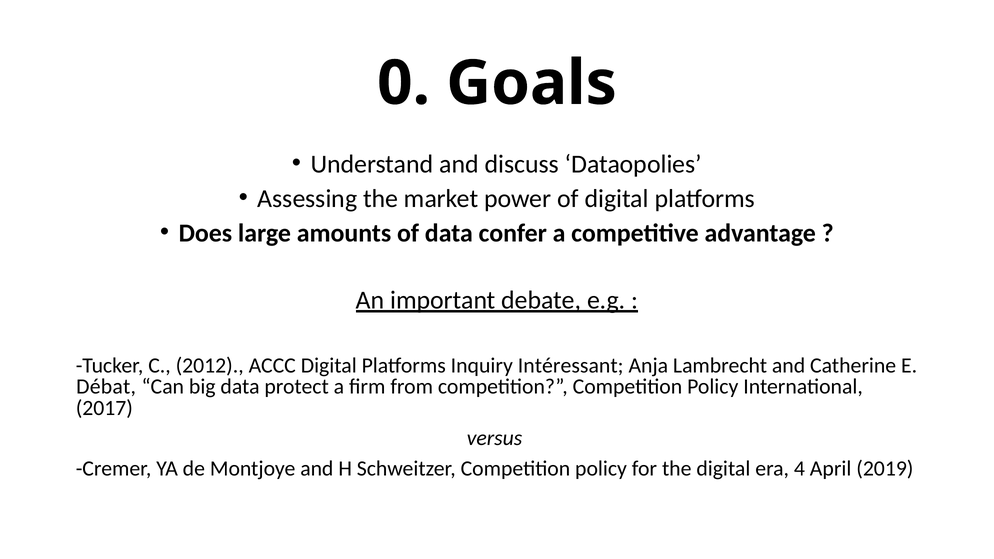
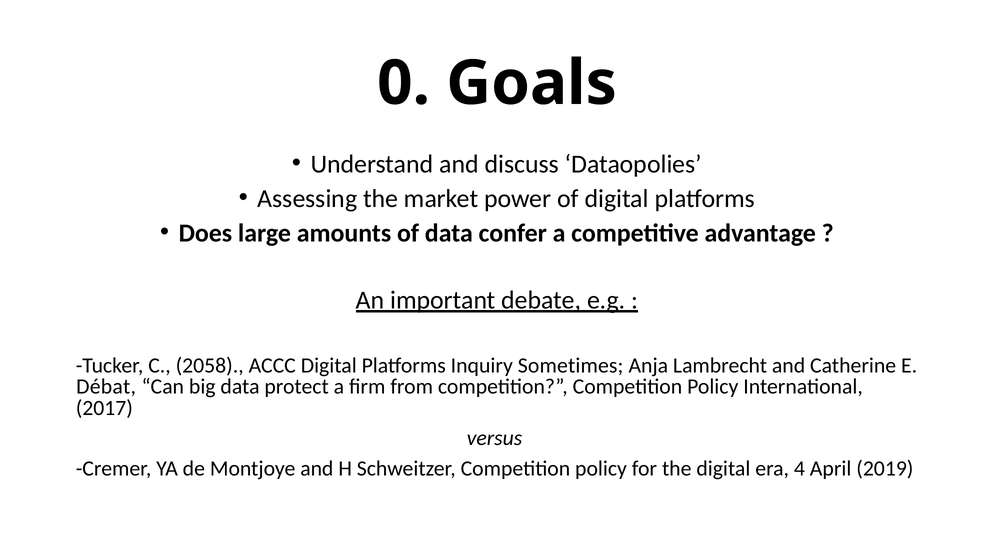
2012: 2012 -> 2058 (210, 366)
Intéressant: Intéressant -> Sometimes (571, 366)
